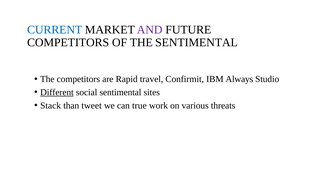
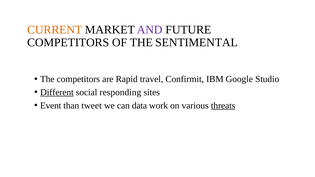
CURRENT colour: blue -> orange (55, 30)
Always: Always -> Google (239, 79)
social sentimental: sentimental -> responding (120, 92)
Stack: Stack -> Event (51, 106)
true: true -> data (139, 106)
threats underline: none -> present (223, 106)
